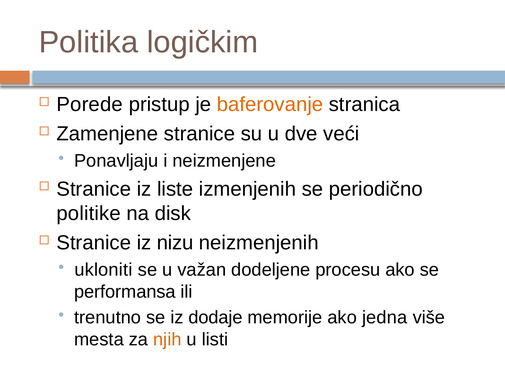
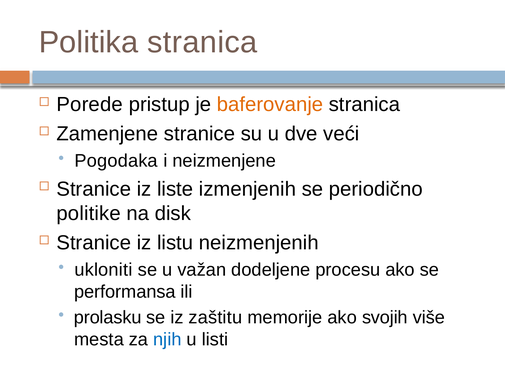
Politika logičkim: logičkim -> stranica (202, 42)
Ponavljaju: Ponavljaju -> Pogodaka (116, 161)
nizu: nizu -> listu (175, 243)
trenutno: trenutno -> prolasku (108, 317)
dodaje: dodaje -> zaštitu (215, 317)
jedna: jedna -> svojih (385, 317)
njih colour: orange -> blue (167, 339)
